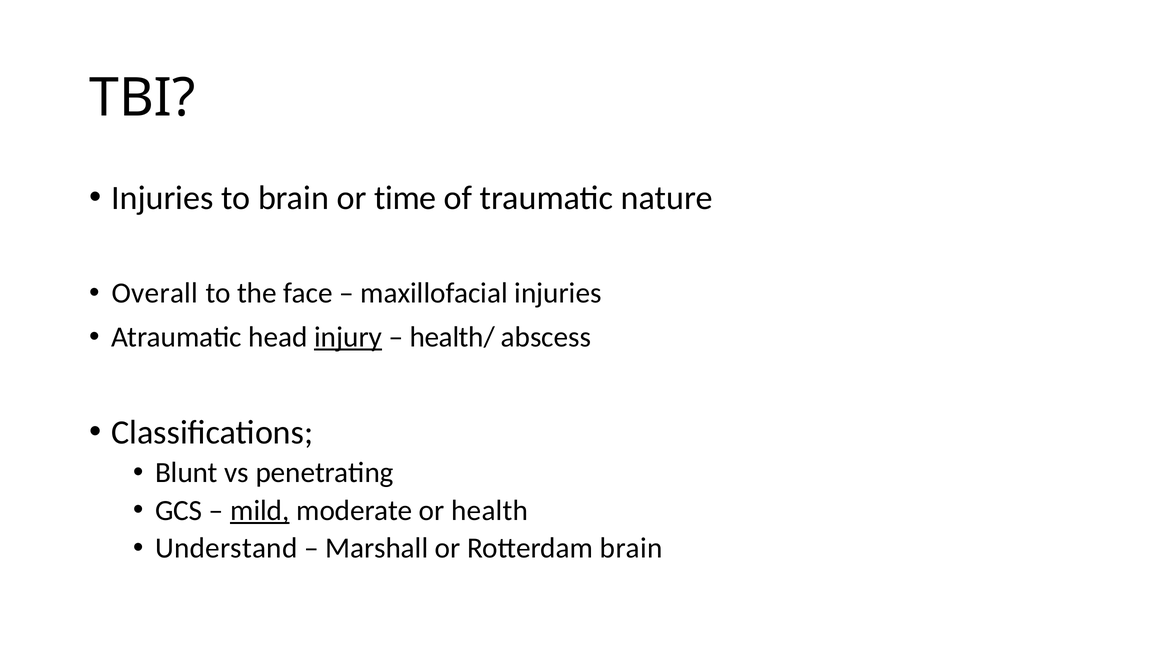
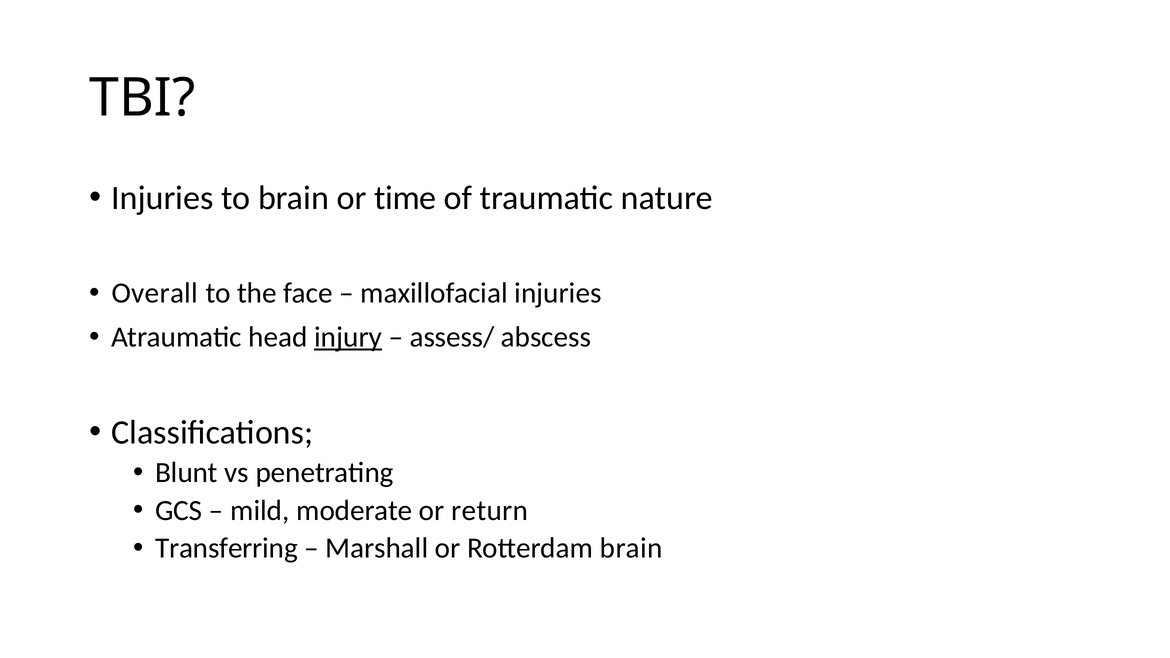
health/: health/ -> assess/ (452, 337)
mild underline: present -> none (260, 511)
health: health -> return (490, 511)
Understand: Understand -> Transferring (226, 548)
